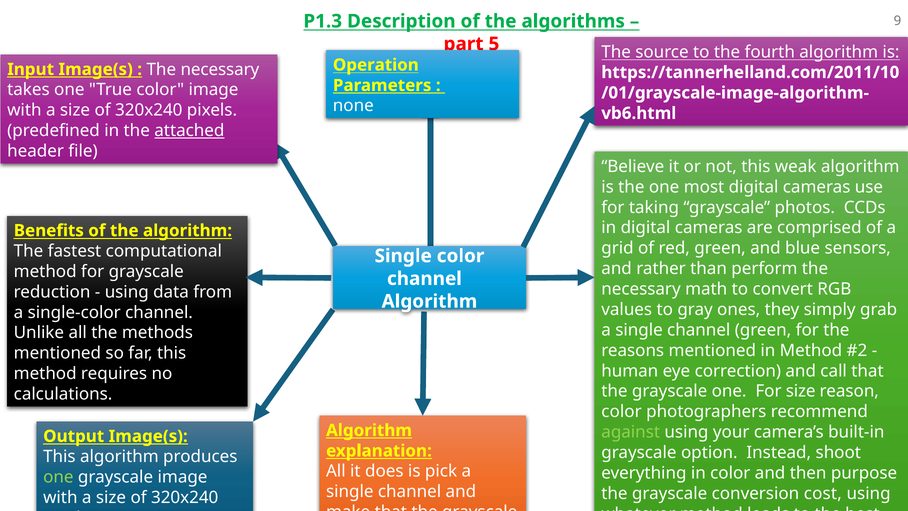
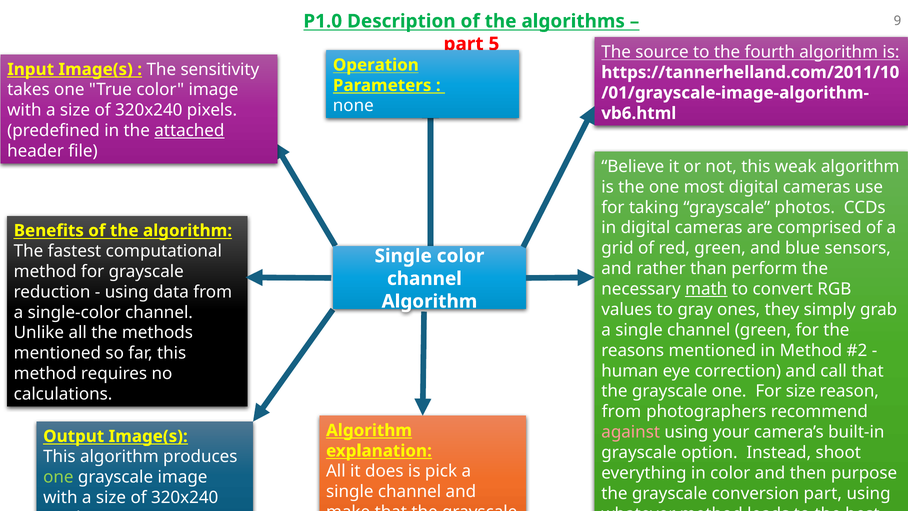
P1.3: P1.3 -> P1.0 (323, 21)
necessary: necessary -> sensitivity (220, 69)
math underline: none -> present (706, 289)
color: color -> from (621, 412)
against colour: light green -> pink (631, 432)
conversion cost: cost -> part (823, 493)
